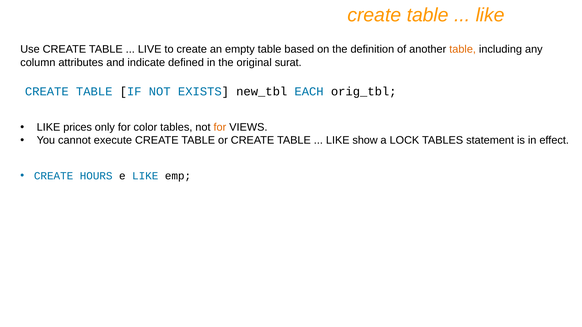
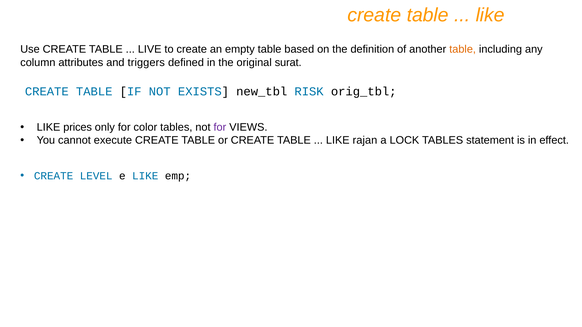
indicate: indicate -> triggers (146, 63)
EACH: EACH -> RISK (309, 91)
for colour: orange -> purple (220, 127)
show: show -> rajan (365, 141)
HOURS: HOURS -> LEVEL (96, 176)
